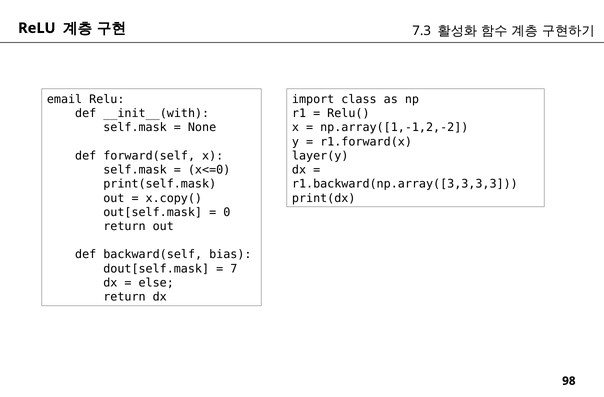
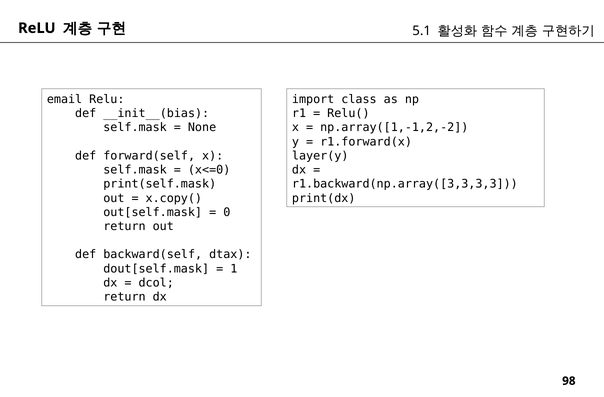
7.3: 7.3 -> 5.1 (422, 31)
__init__(with: __init__(with -> __init__(bias (156, 113)
bias: bias -> dtax (230, 254)
7: 7 -> 1 (234, 269)
else: else -> dcol (156, 283)
